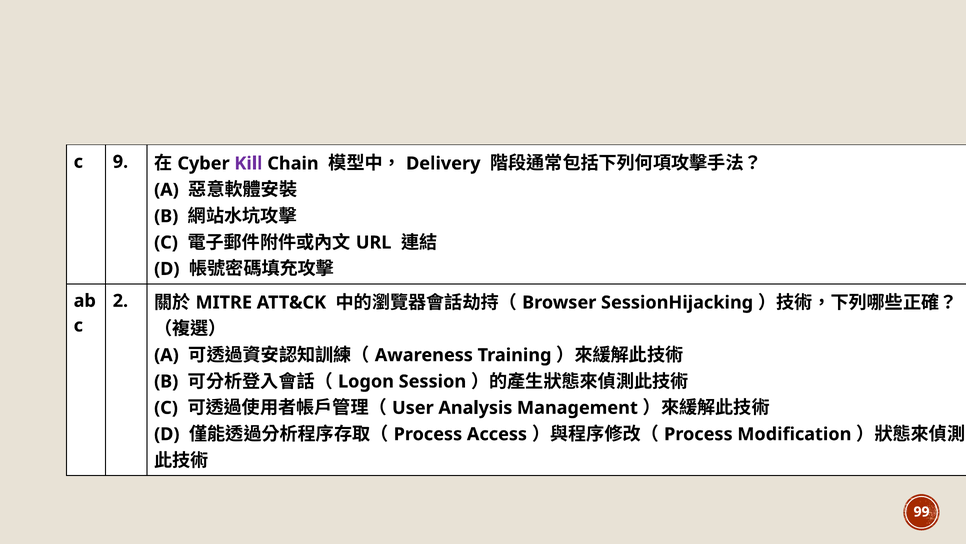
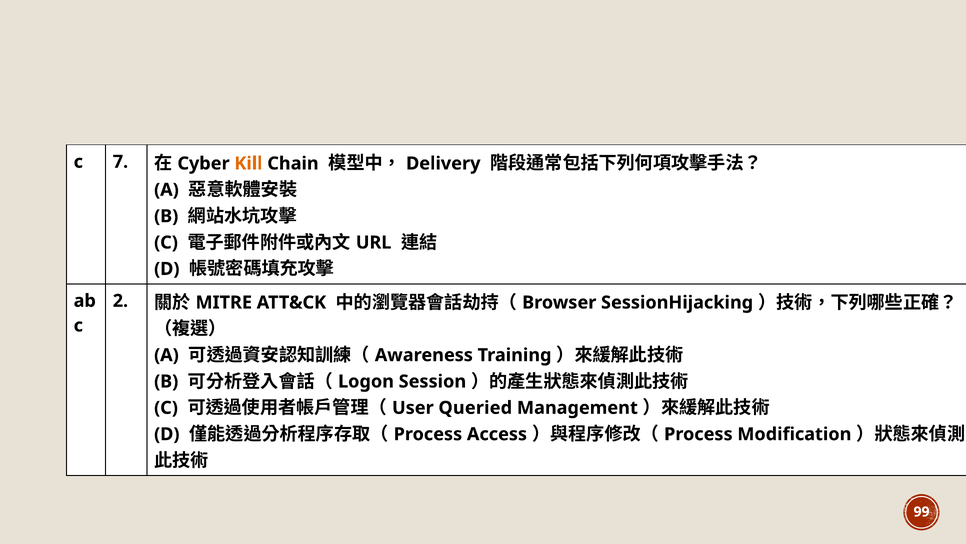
9: 9 -> 7 (120, 162)
Kill colour: purple -> orange (248, 163)
Analysis: Analysis -> Queried (475, 407)
